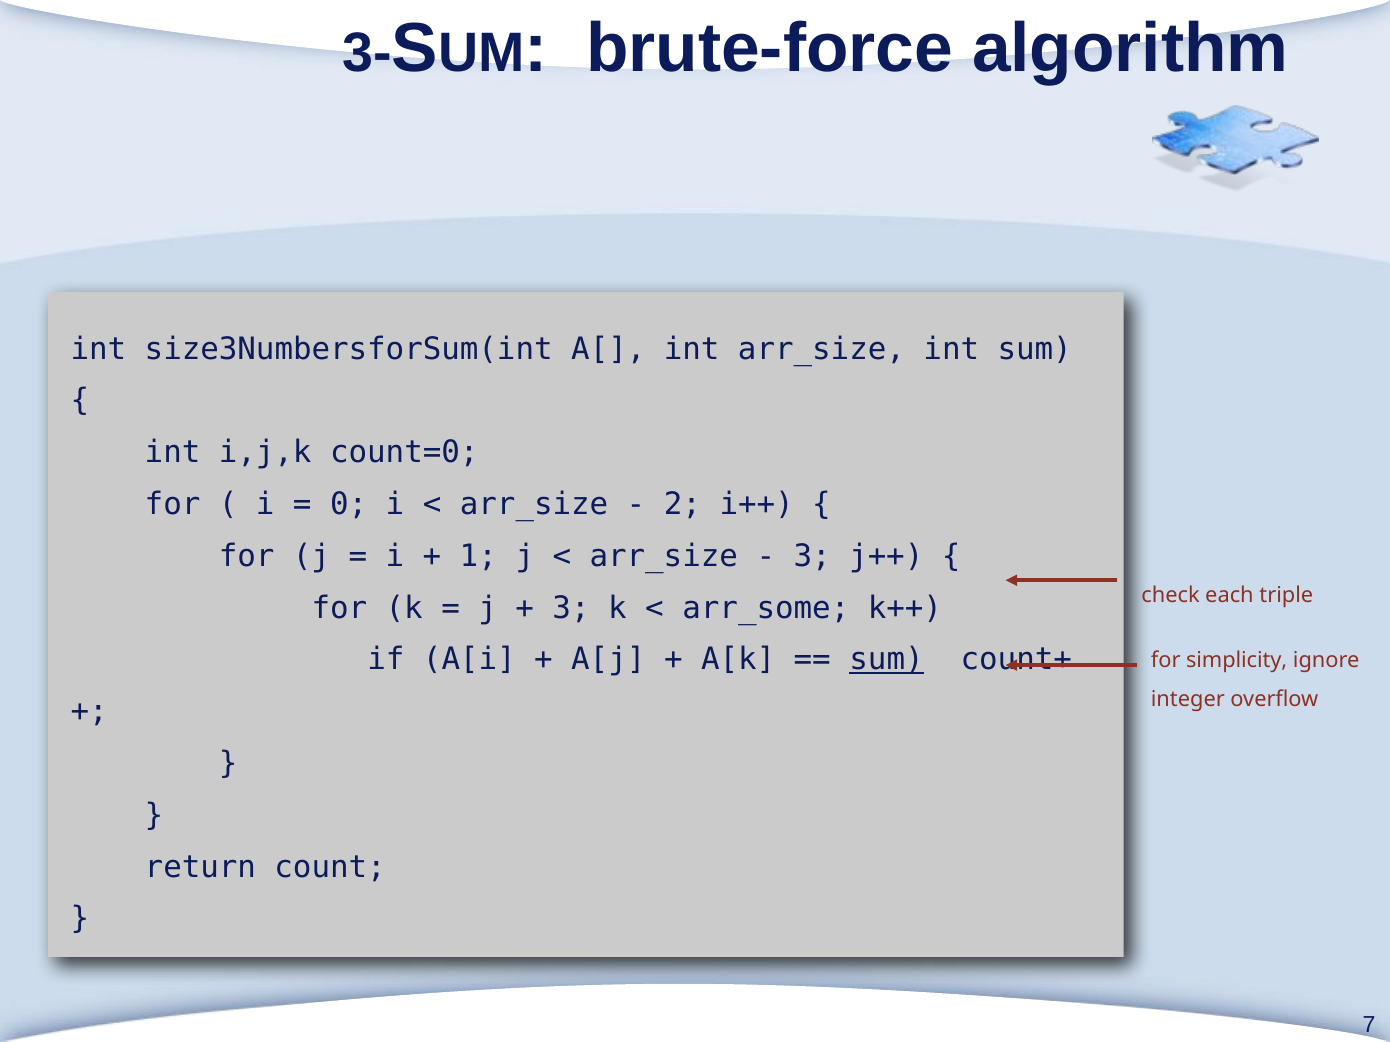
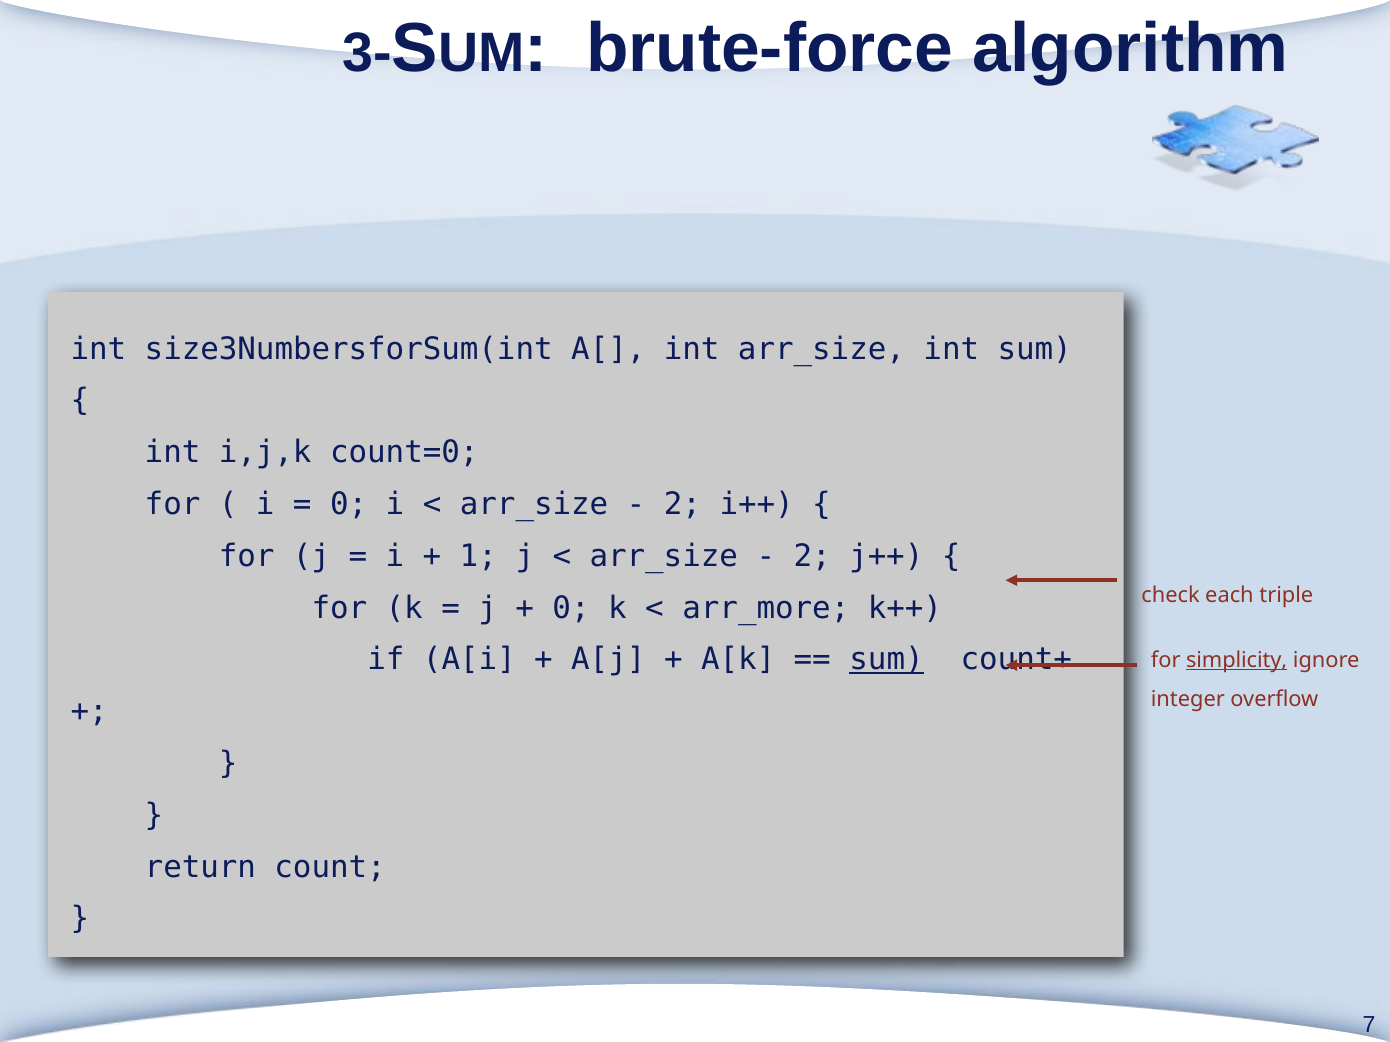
3: 3 -> 2 (812, 556)
3: 3 -> 0 (571, 608)
arr_some: arr_some -> arr_more (766, 608)
simplicity underline: none -> present (1237, 661)
